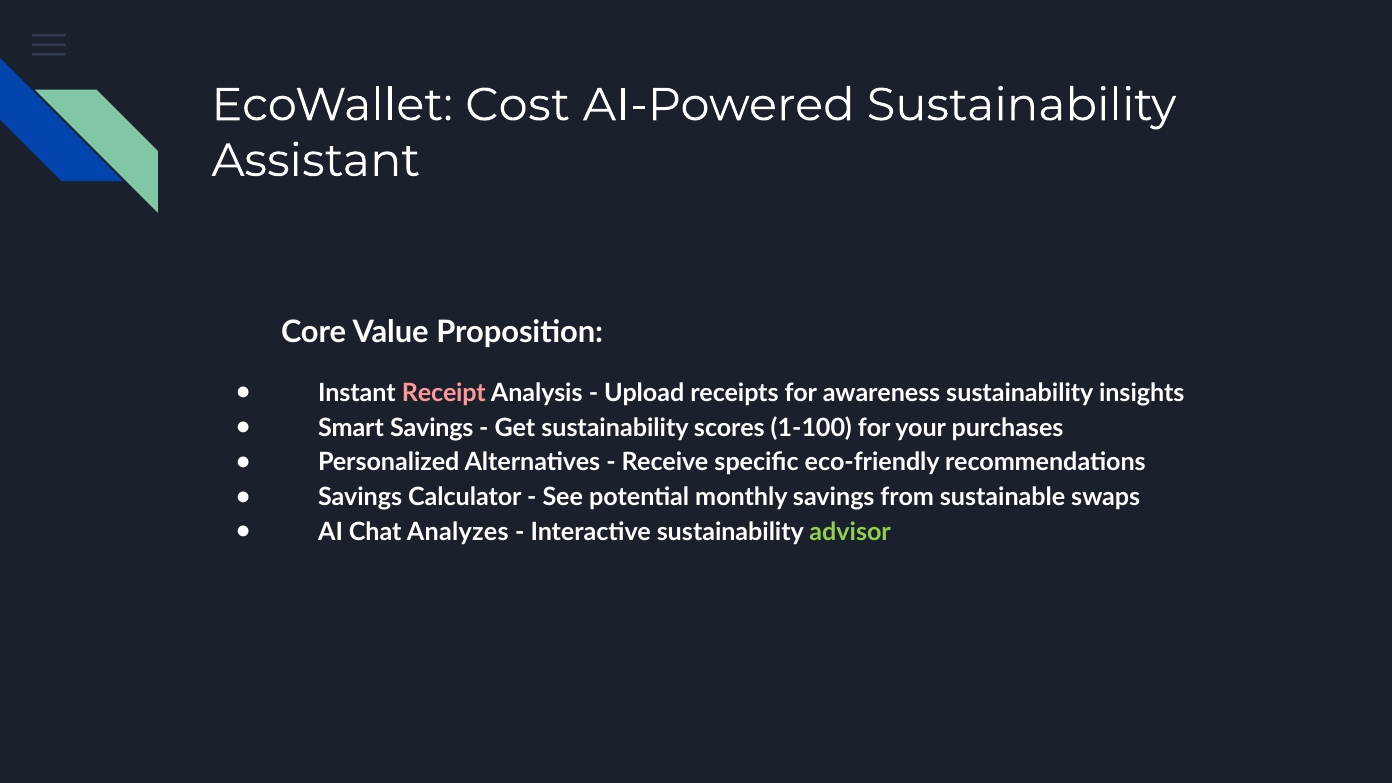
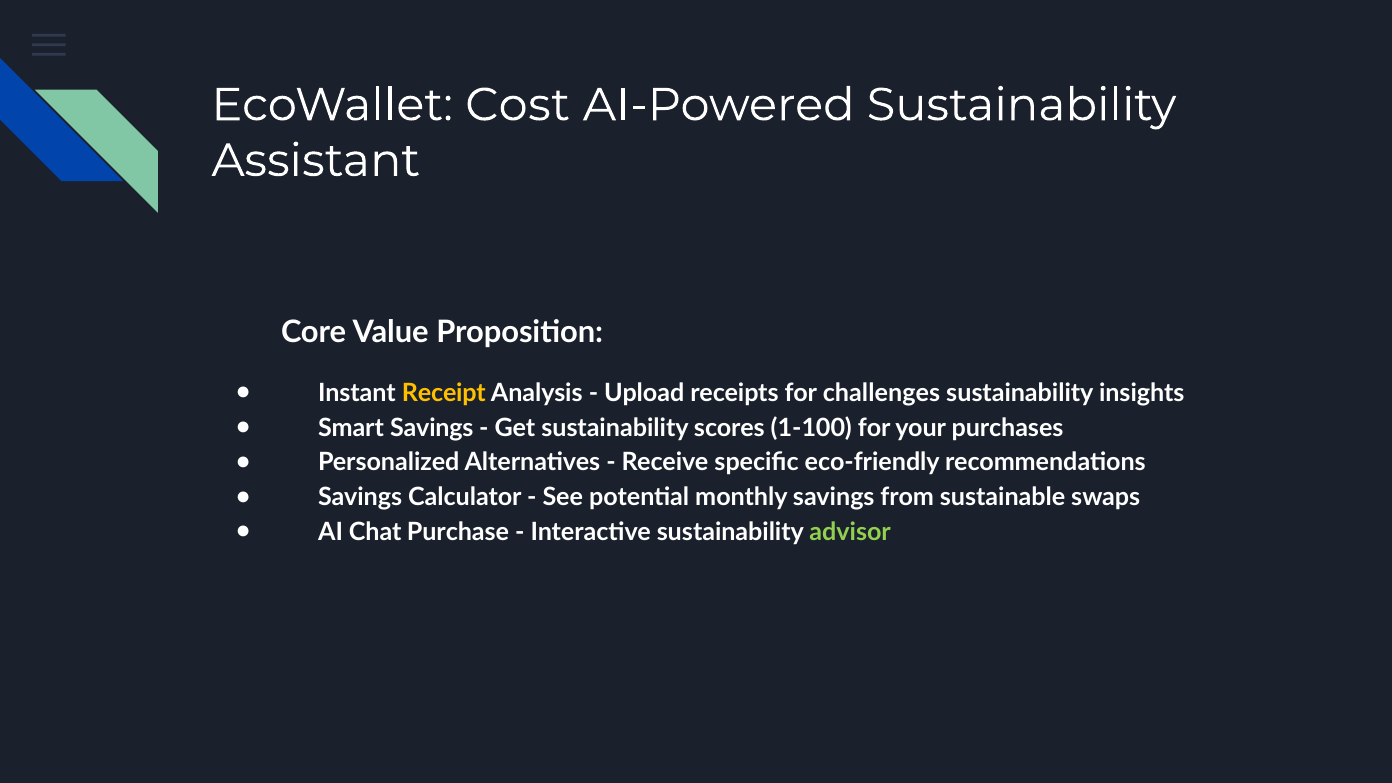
Receipt colour: pink -> yellow (444, 393)
awareness: awareness -> challenges (881, 393)
Analyzes: Analyzes -> Purchase (458, 532)
